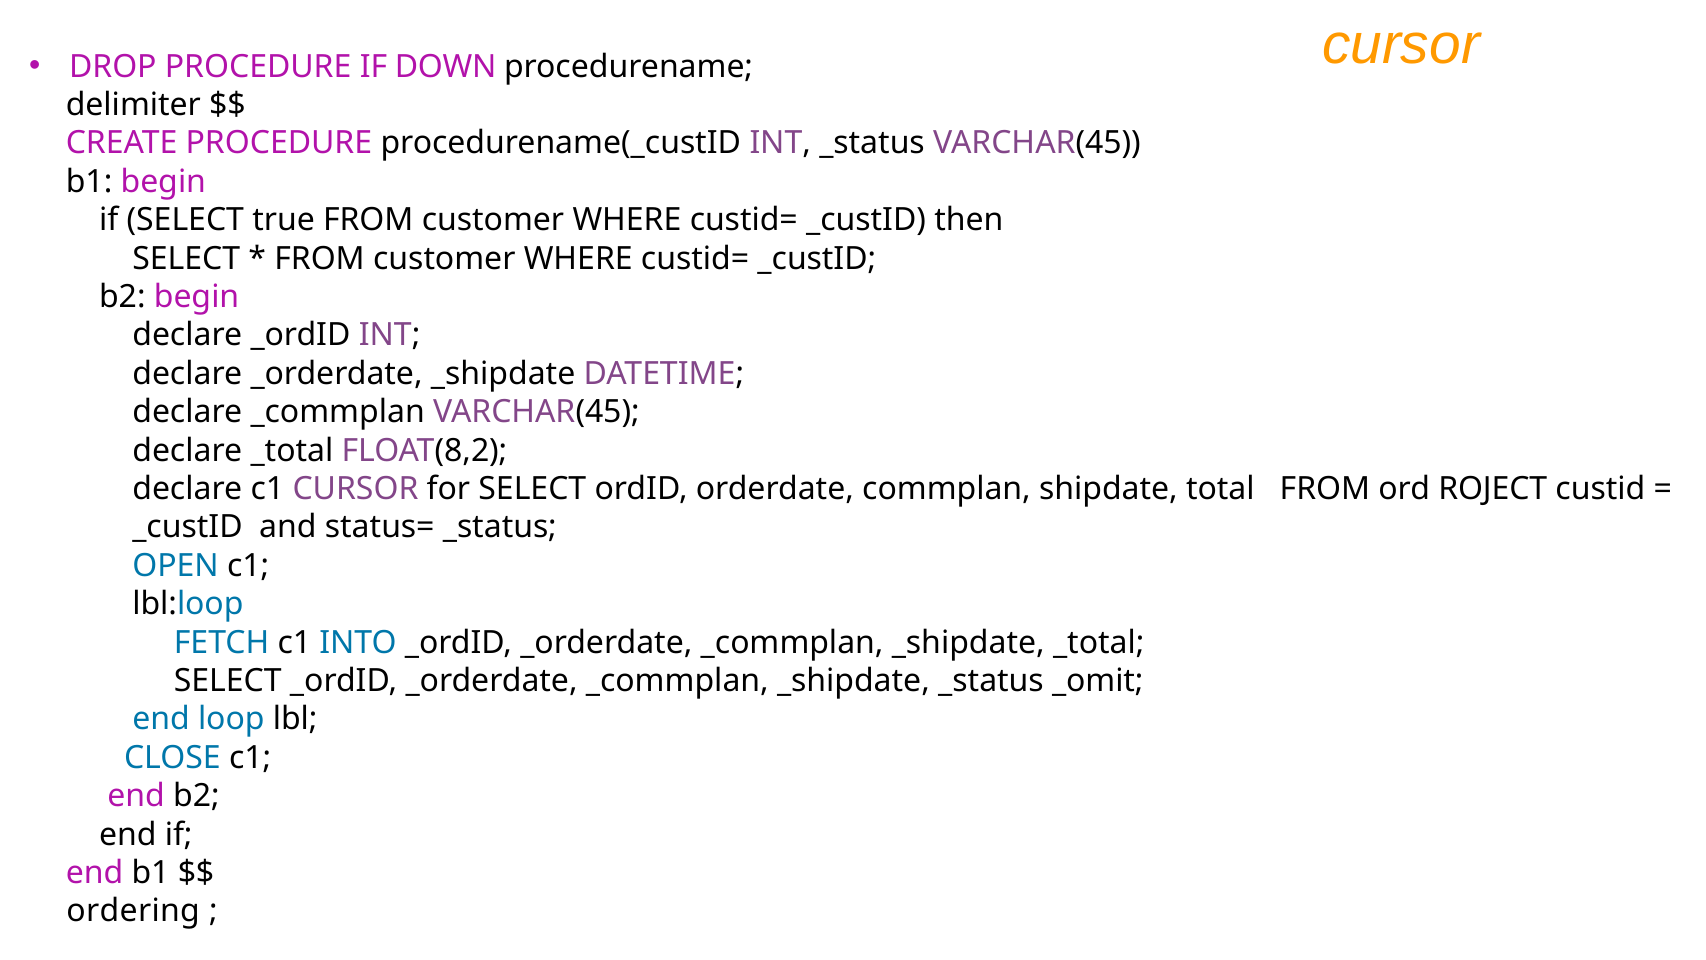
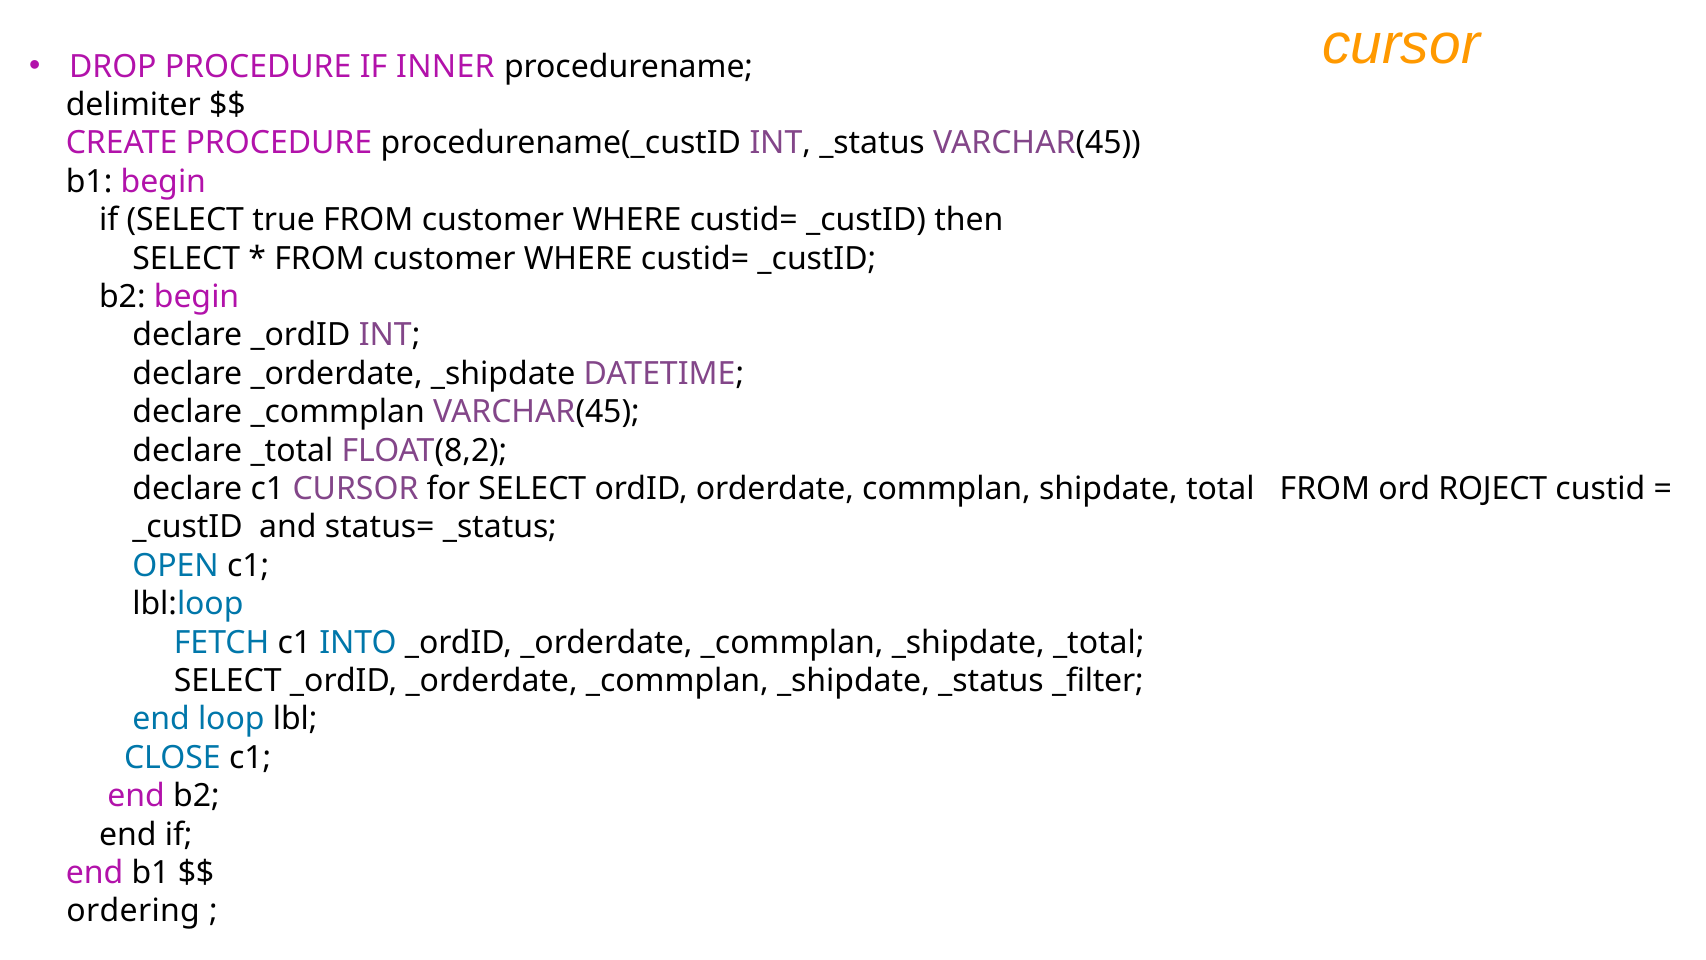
DOWN: DOWN -> INNER (445, 67)
_omit: _omit -> _filter (1098, 681)
